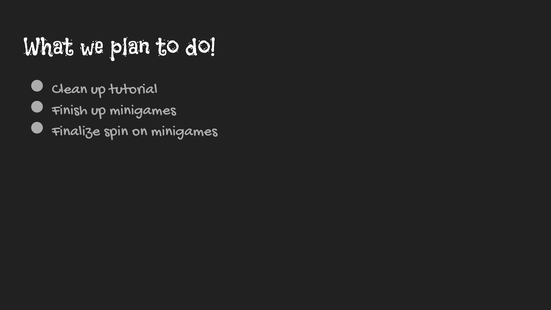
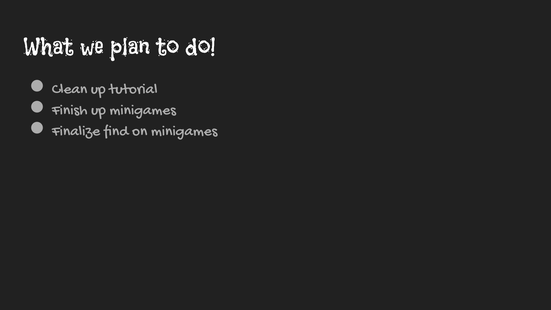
spin: spin -> find (116, 130)
